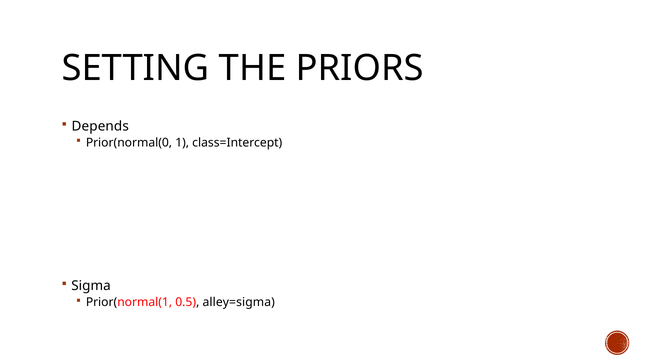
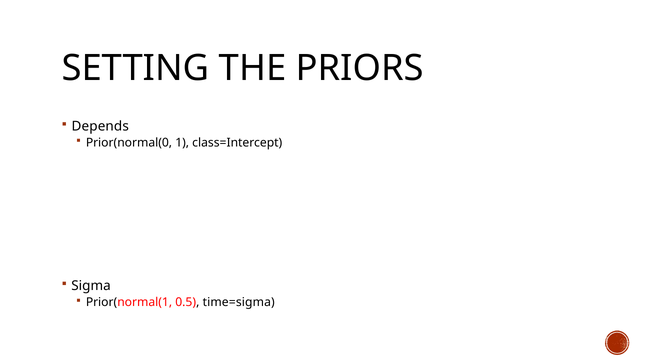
alley=sigma: alley=sigma -> time=sigma (239, 302)
